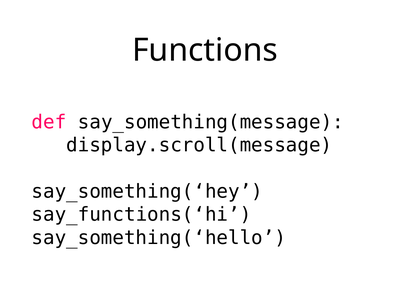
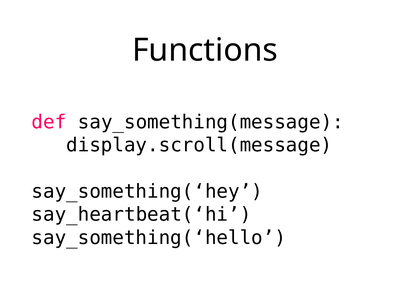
say_functions(‘hi: say_functions(‘hi -> say_heartbeat(‘hi (141, 214)
